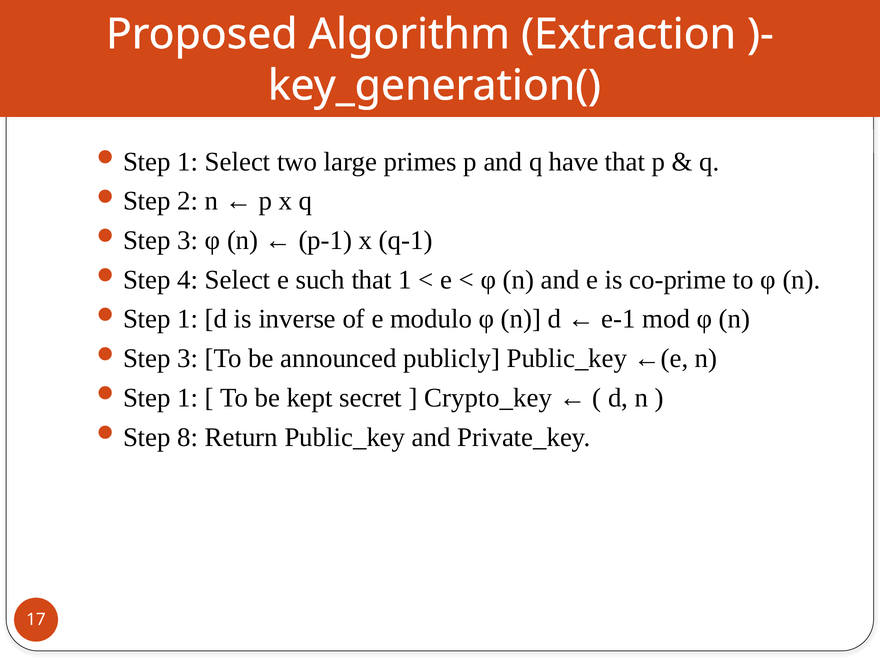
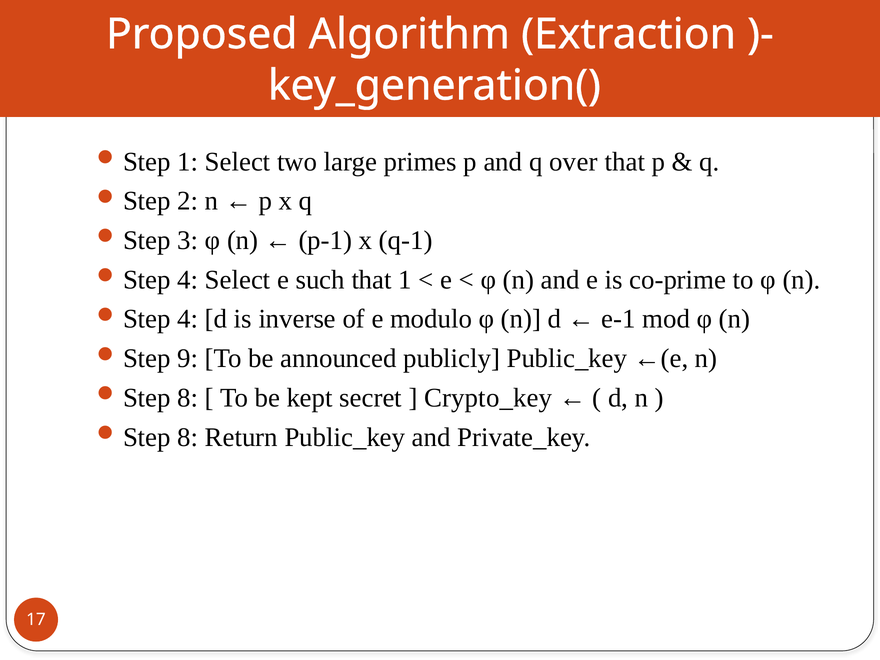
have: have -> over (574, 162)
1: 1 -> 4 (188, 319)
3: 3 -> 9 (188, 358)
1: 1 -> 8 (188, 398)
